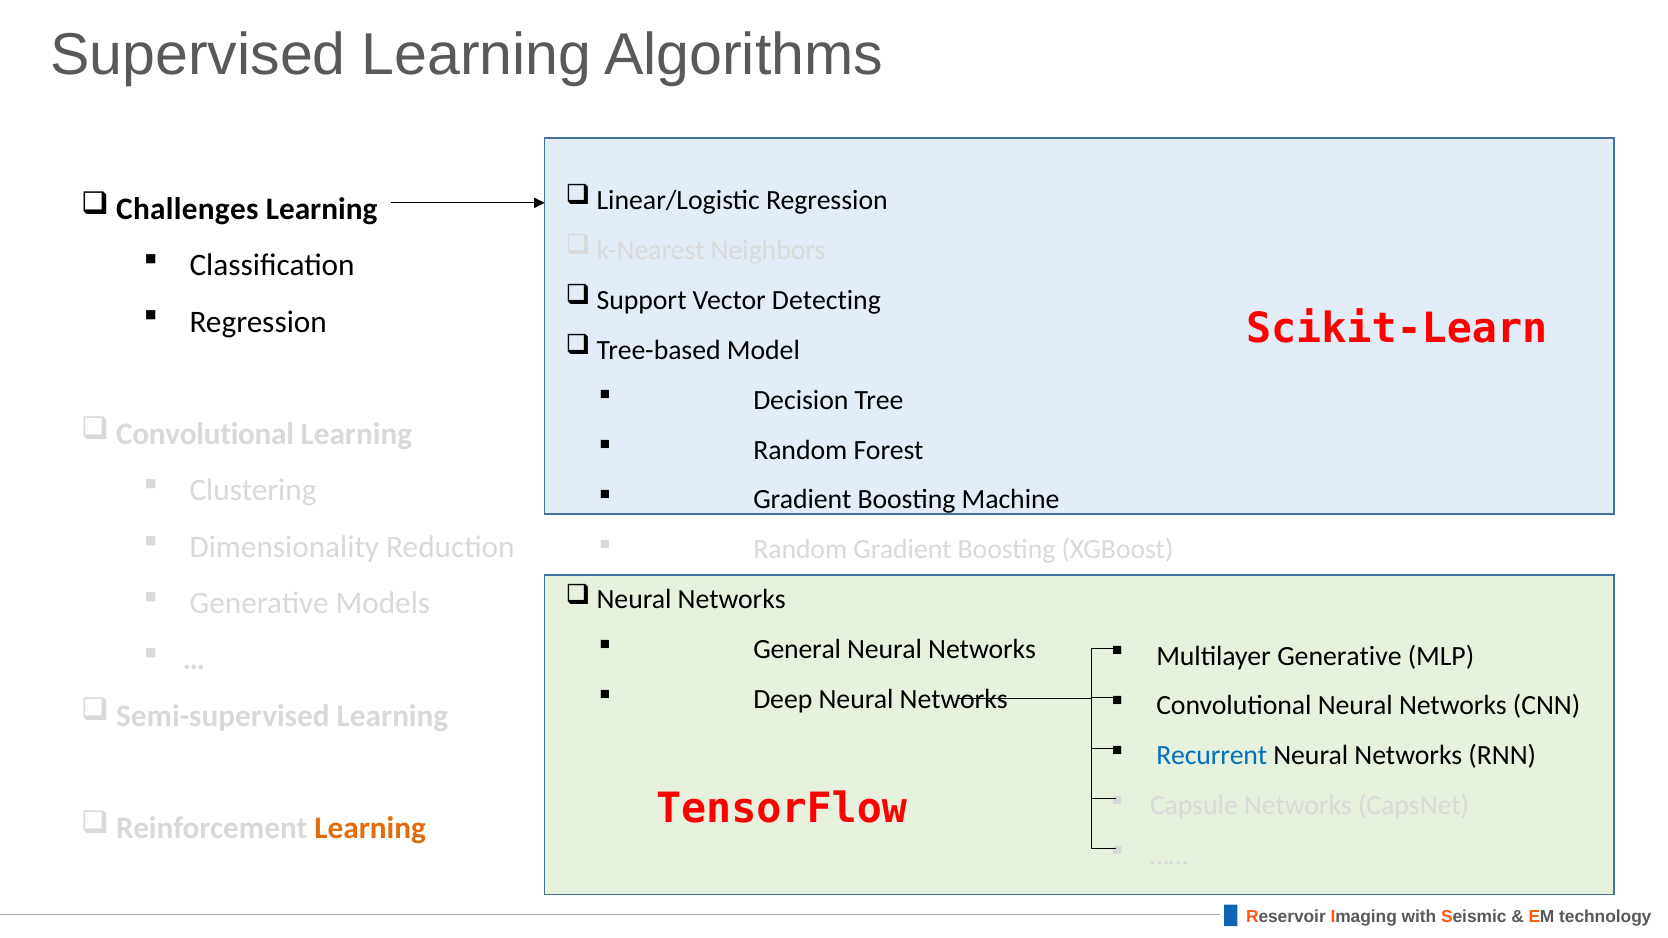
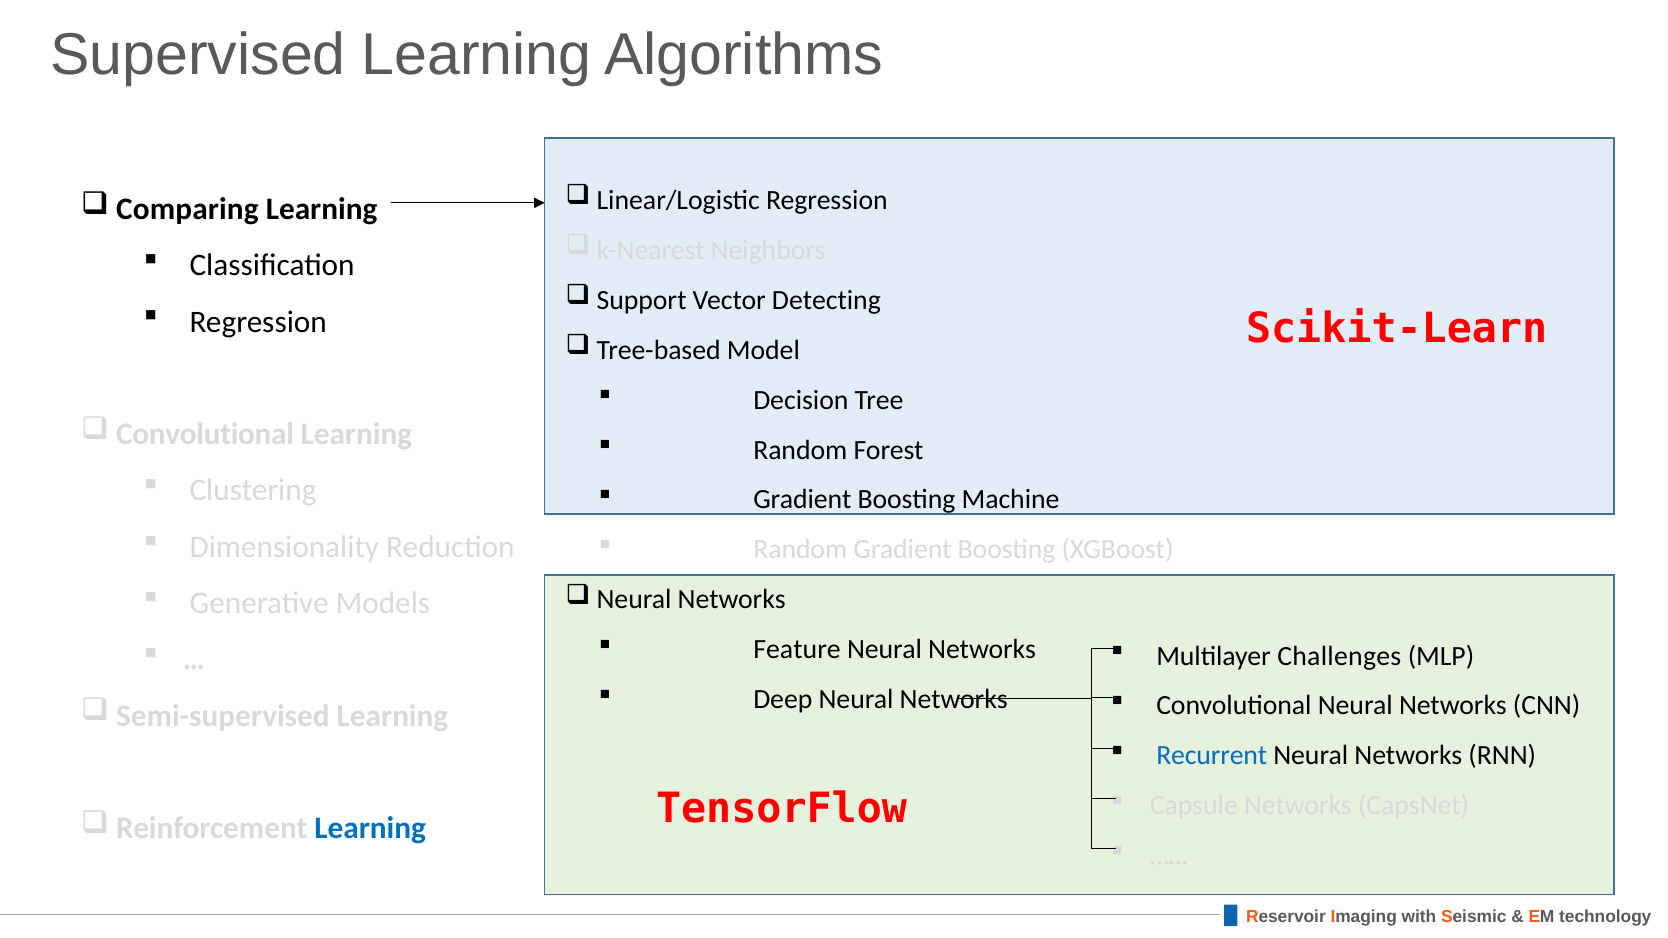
Challenges: Challenges -> Comparing (187, 209)
General: General -> Feature (797, 650)
Multilayer Generative: Generative -> Challenges (1339, 656)
Learning colour: orange -> blue (370, 829)
